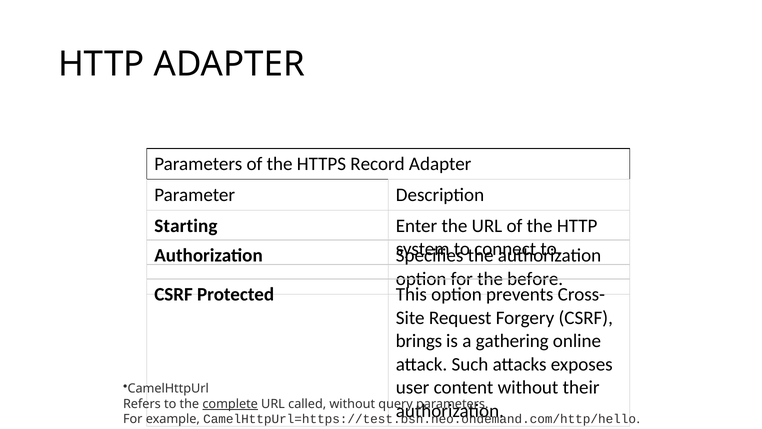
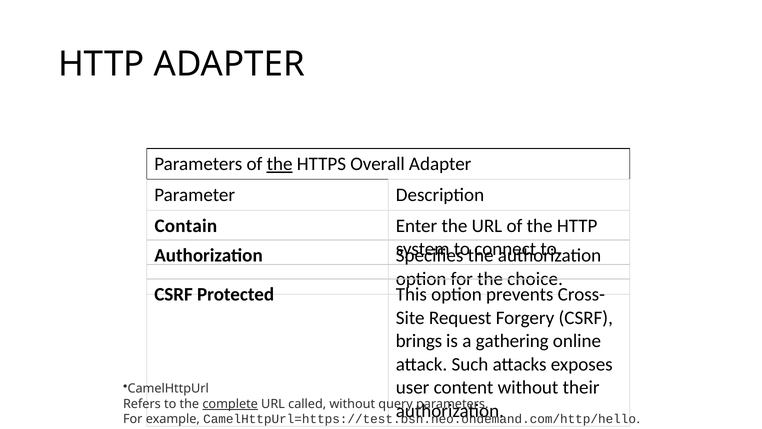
the underline: none -> present (280, 164)
Record: Record -> Overall (378, 164)
Starting: Starting -> Contain (186, 226)
before: before -> choice (535, 279)
